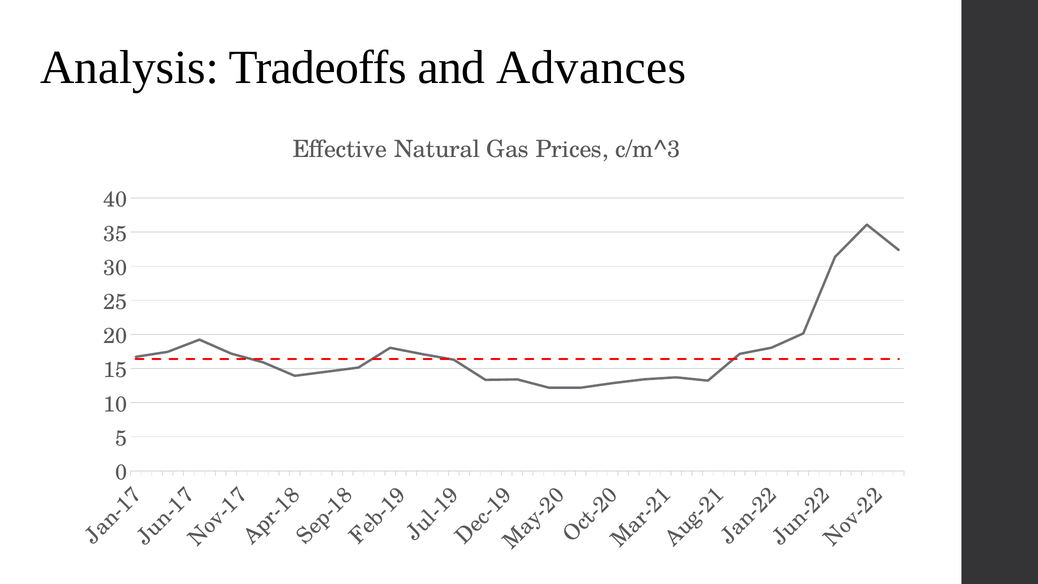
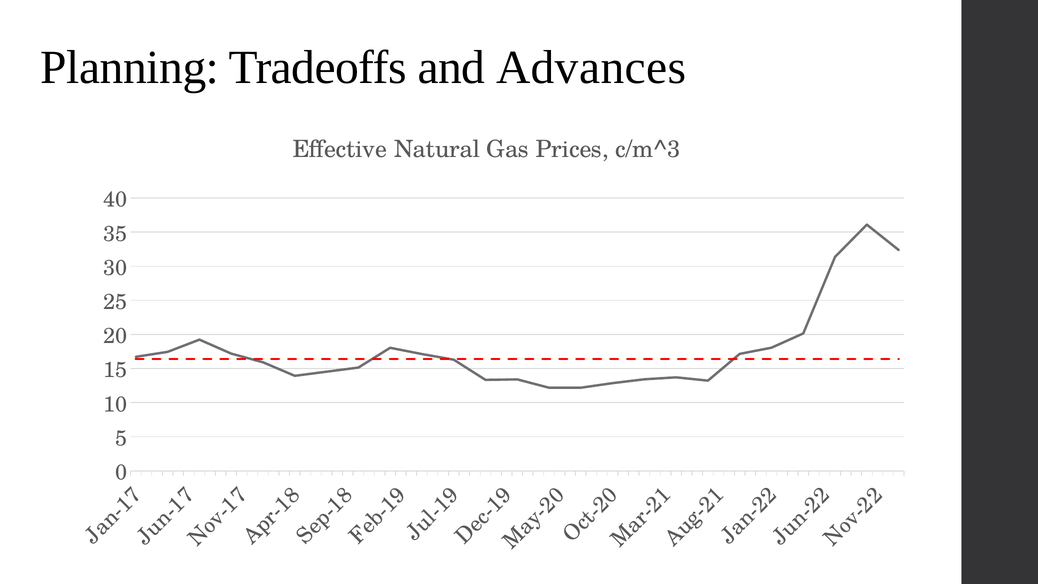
Analysis: Analysis -> Planning (130, 67)
